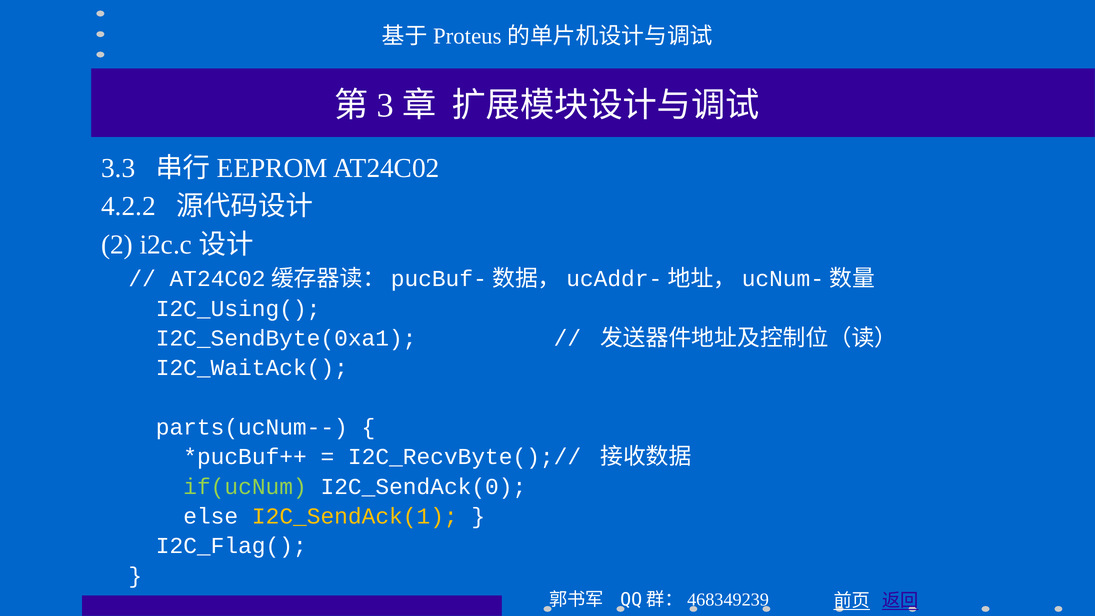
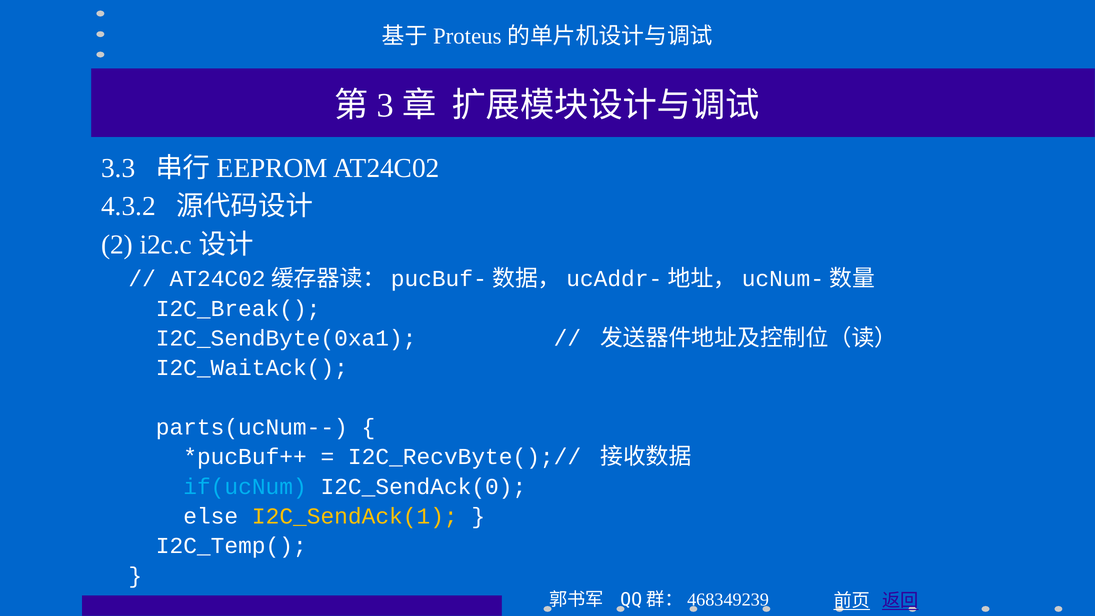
4.2.2: 4.2.2 -> 4.3.2 (128, 206)
I2C_Using(: I2C_Using( -> I2C_Break( (238, 309)
if(ucNum colour: light green -> light blue (245, 486)
I2C_Flag(: I2C_Flag( -> I2C_Temp( (231, 546)
